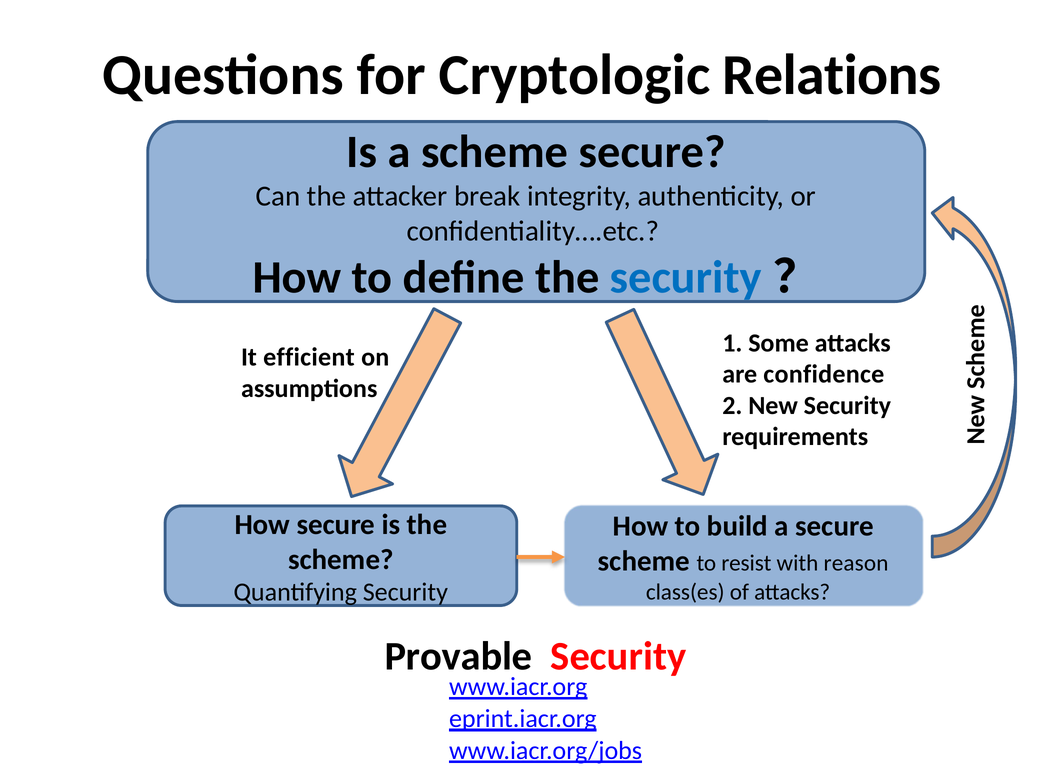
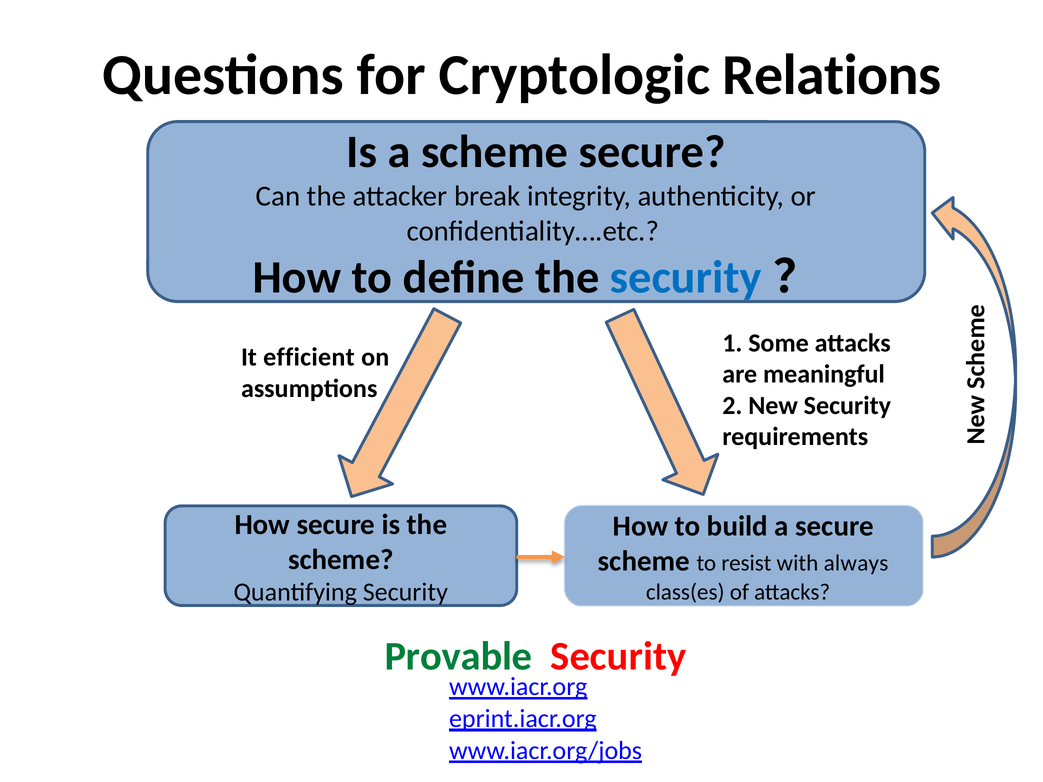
confidence: confidence -> meaningful (824, 374)
reason: reason -> always (856, 563)
Provable colour: black -> green (458, 656)
